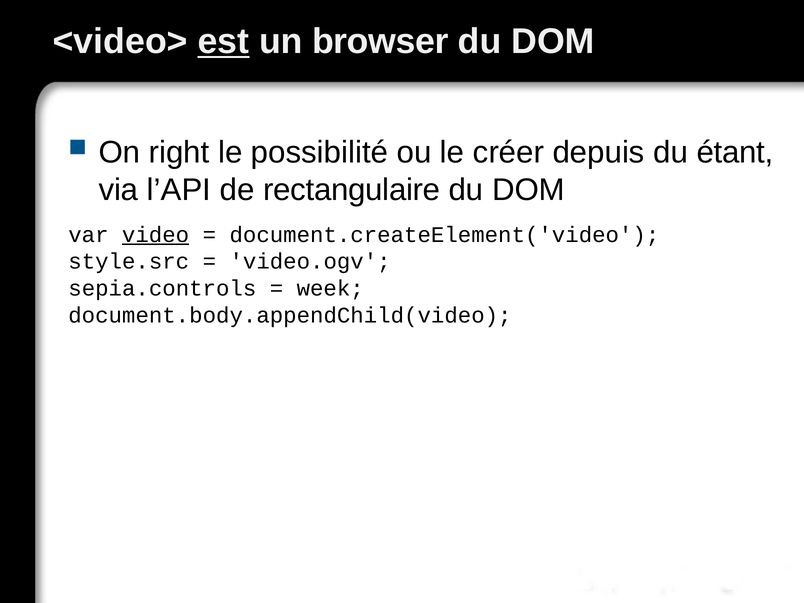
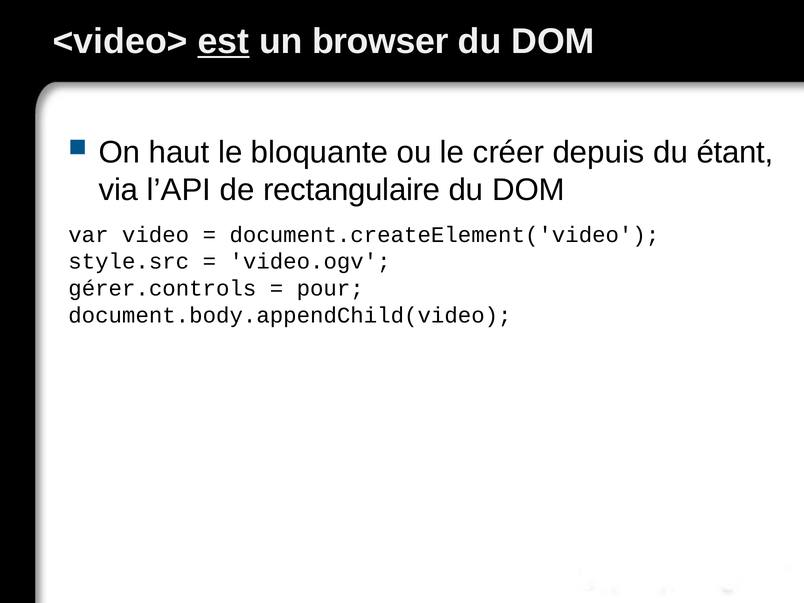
right: right -> haut (179, 152)
possibilité: possibilité -> bloquante (320, 152)
video underline: present -> none (156, 235)
sepia.controls: sepia.controls -> gérer.controls (162, 288)
week: week -> pour (330, 288)
